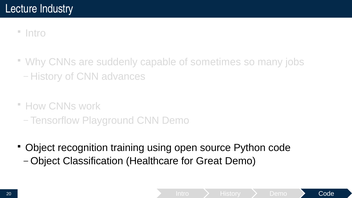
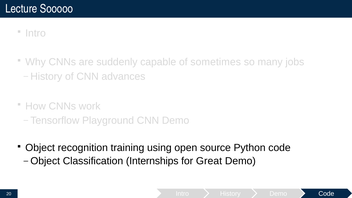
Industry: Industry -> Sooooo (56, 9)
Healthcare: Healthcare -> Internships (152, 161)
